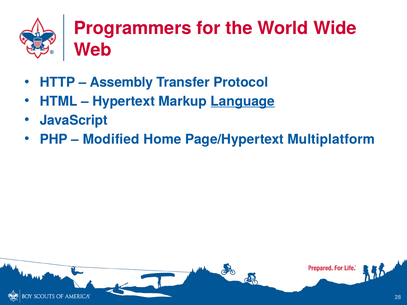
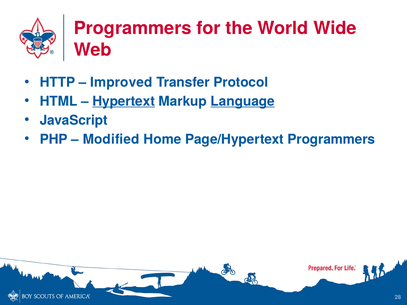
Assembly: Assembly -> Improved (121, 82)
Hypertext underline: none -> present (124, 101)
Page/Hypertext Multiplatform: Multiplatform -> Programmers (331, 139)
